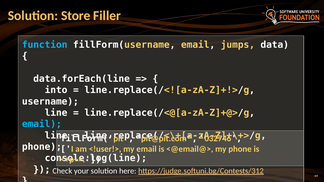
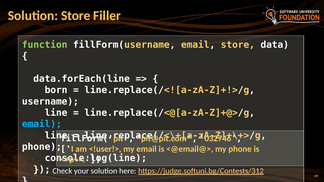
function colour: light blue -> light green (45, 45)
email jumps: jumps -> store (238, 45)
into: into -> born (56, 90)
